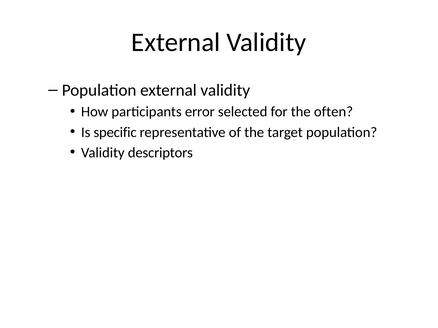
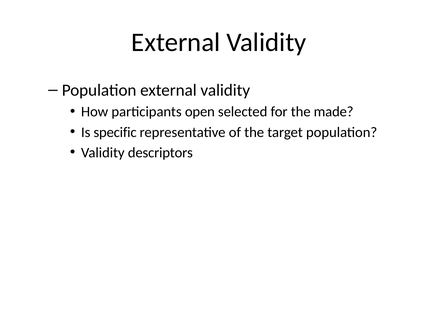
error: error -> open (200, 112)
often: often -> made (334, 112)
